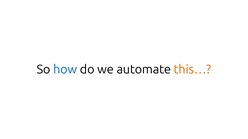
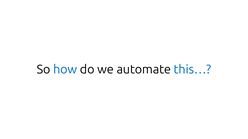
this… colour: orange -> blue (192, 70)
